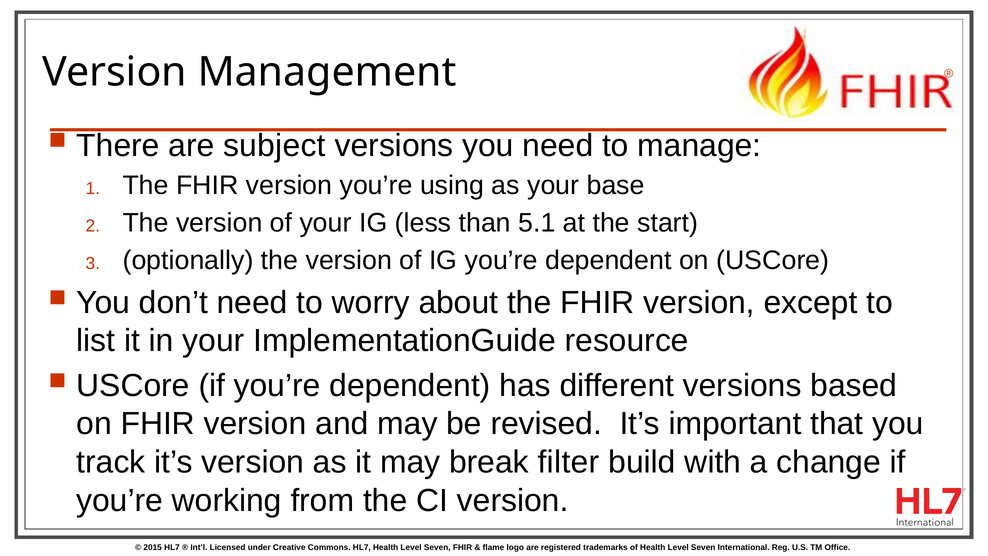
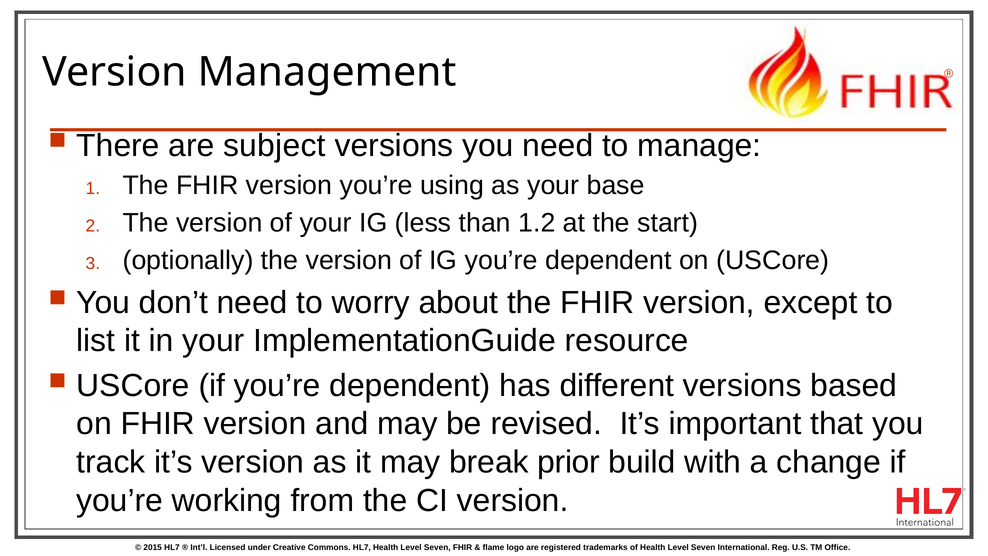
5.1: 5.1 -> 1.2 (537, 223)
filter: filter -> prior (569, 462)
